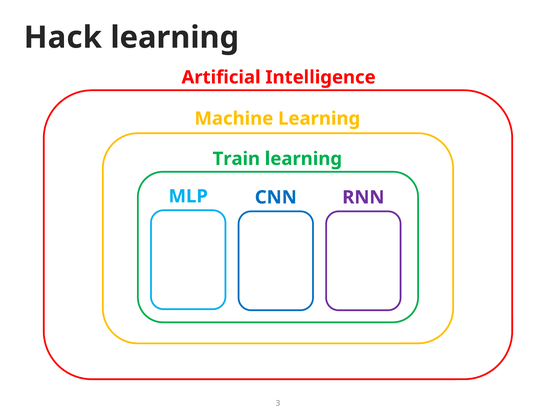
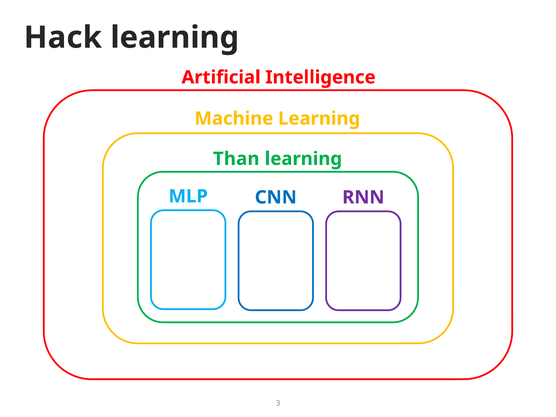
Train: Train -> Than (236, 159)
